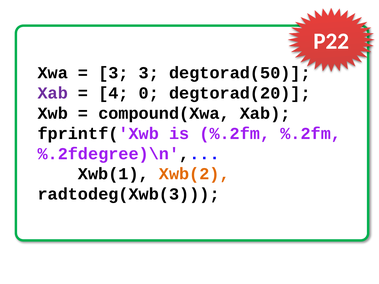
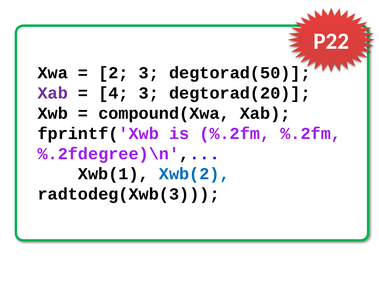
3: 3 -> 2 (113, 73)
4 0: 0 -> 3 (149, 93)
Xwb(2 colour: orange -> blue (194, 174)
